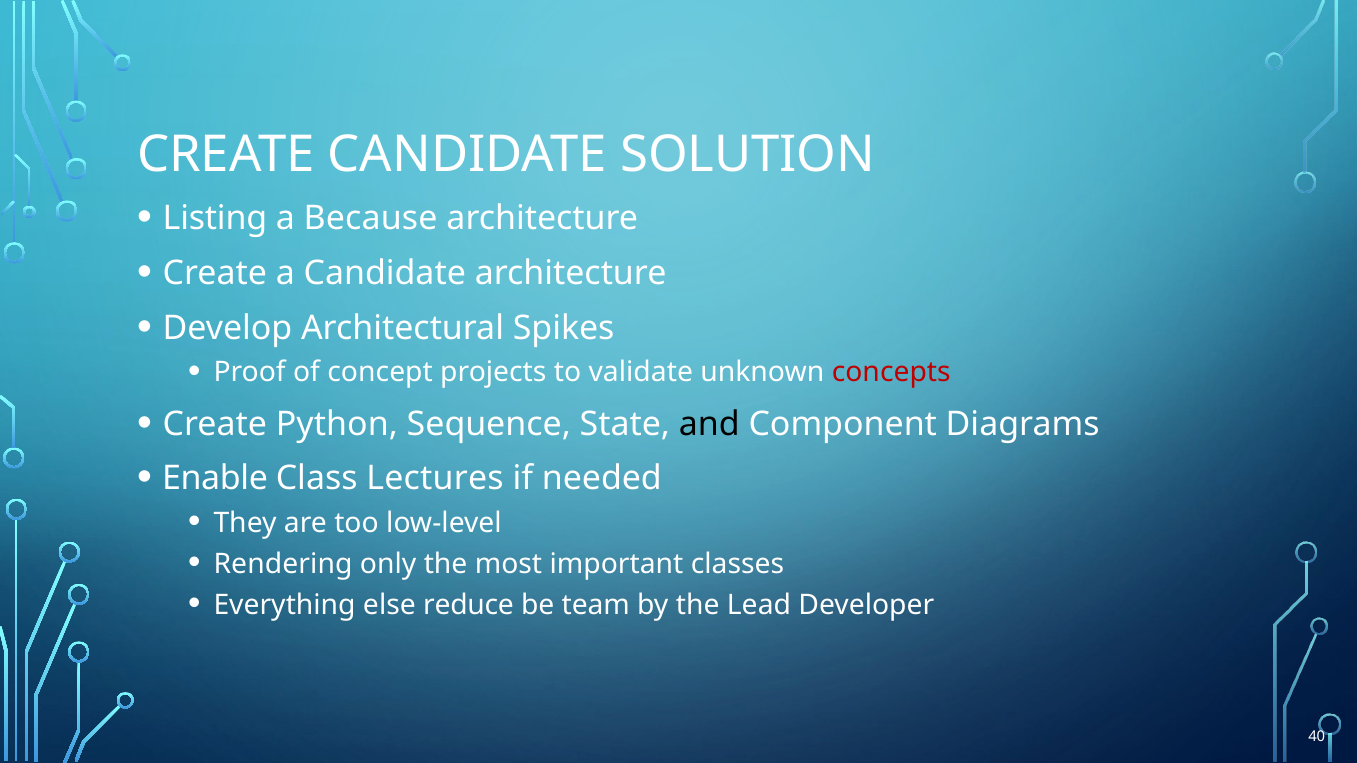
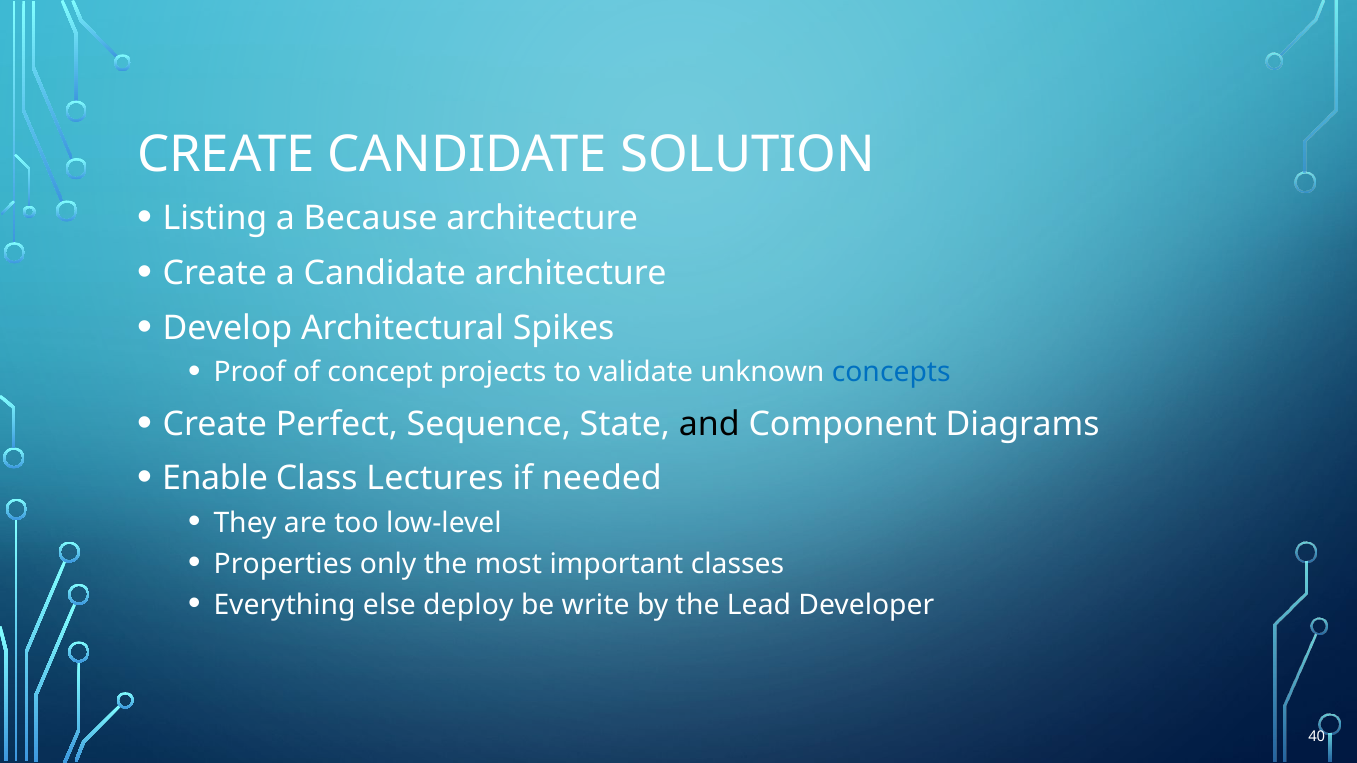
concepts colour: red -> blue (891, 372)
Python: Python -> Perfect (337, 424)
Rendering: Rendering -> Properties (283, 564)
reduce: reduce -> deploy (468, 605)
team: team -> write (596, 605)
